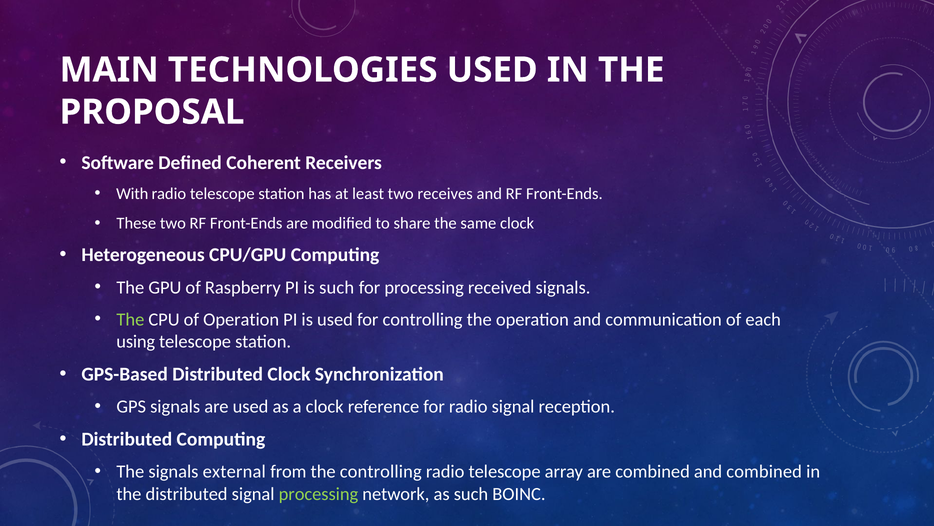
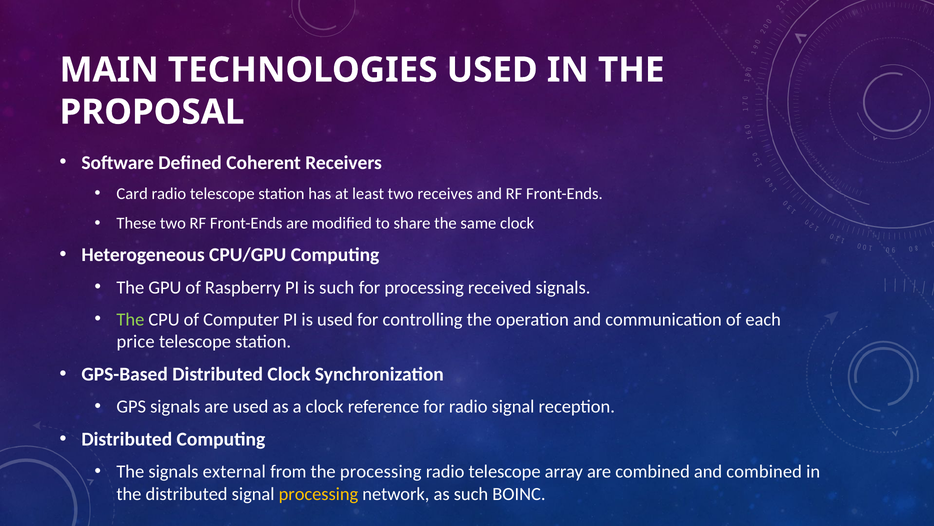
With: With -> Card (132, 194)
of Operation: Operation -> Computer (241, 319)
using: using -> price (136, 341)
the controlling: controlling -> processing (381, 471)
processing colour: light green -> yellow (318, 493)
